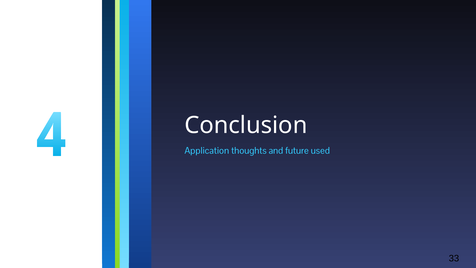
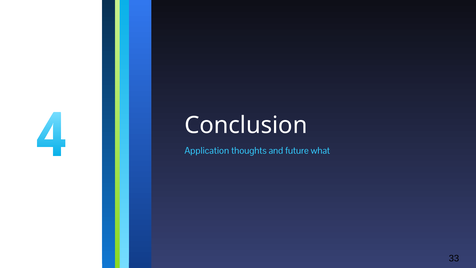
used: used -> what (320, 151)
